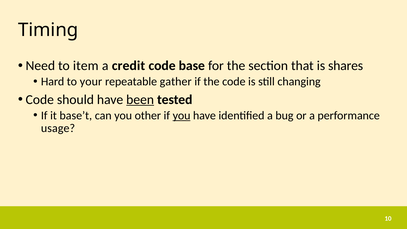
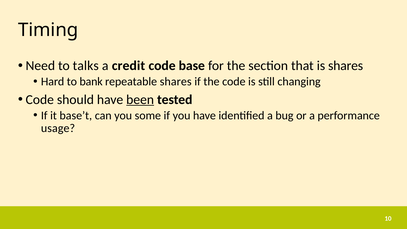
item: item -> talks (86, 66)
your: your -> bank (91, 82)
repeatable gather: gather -> shares (176, 82)
other: other -> some (148, 115)
you underline: present -> none (182, 115)
